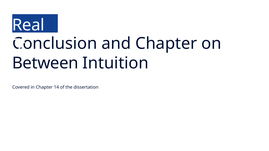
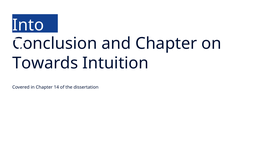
Real: Real -> Into (28, 25)
Between: Between -> Towards (45, 63)
